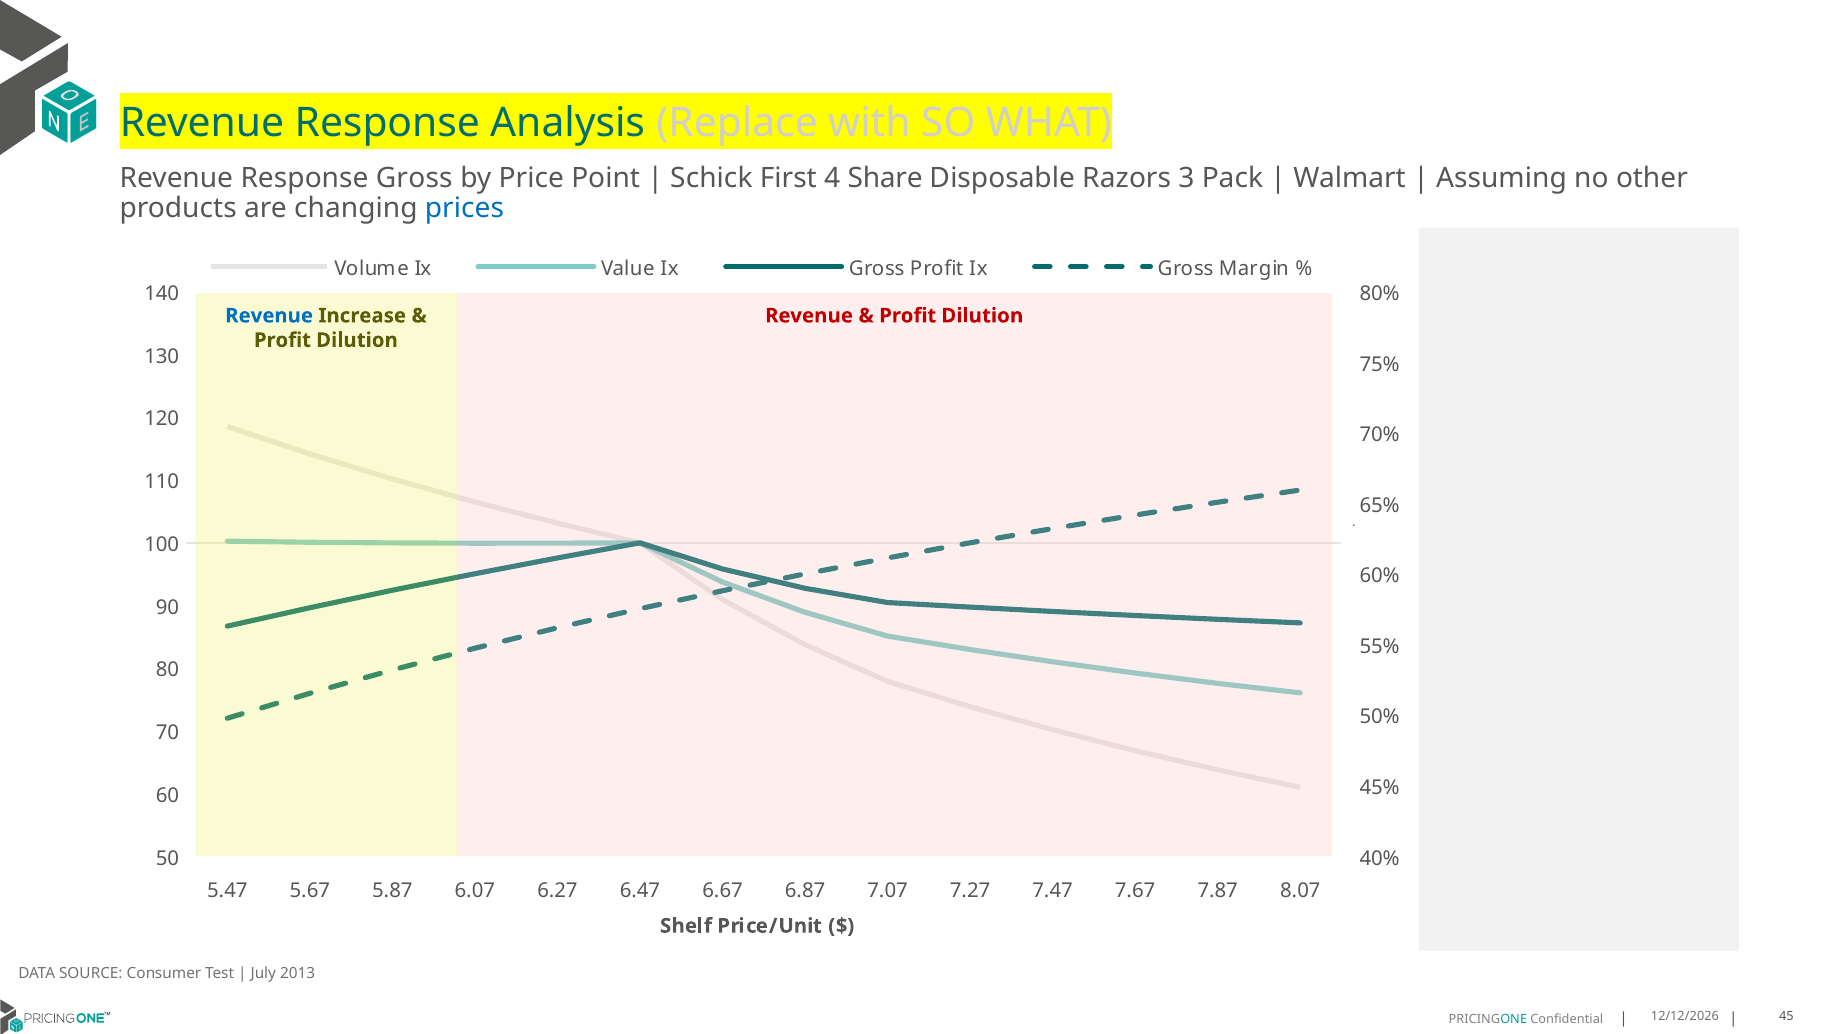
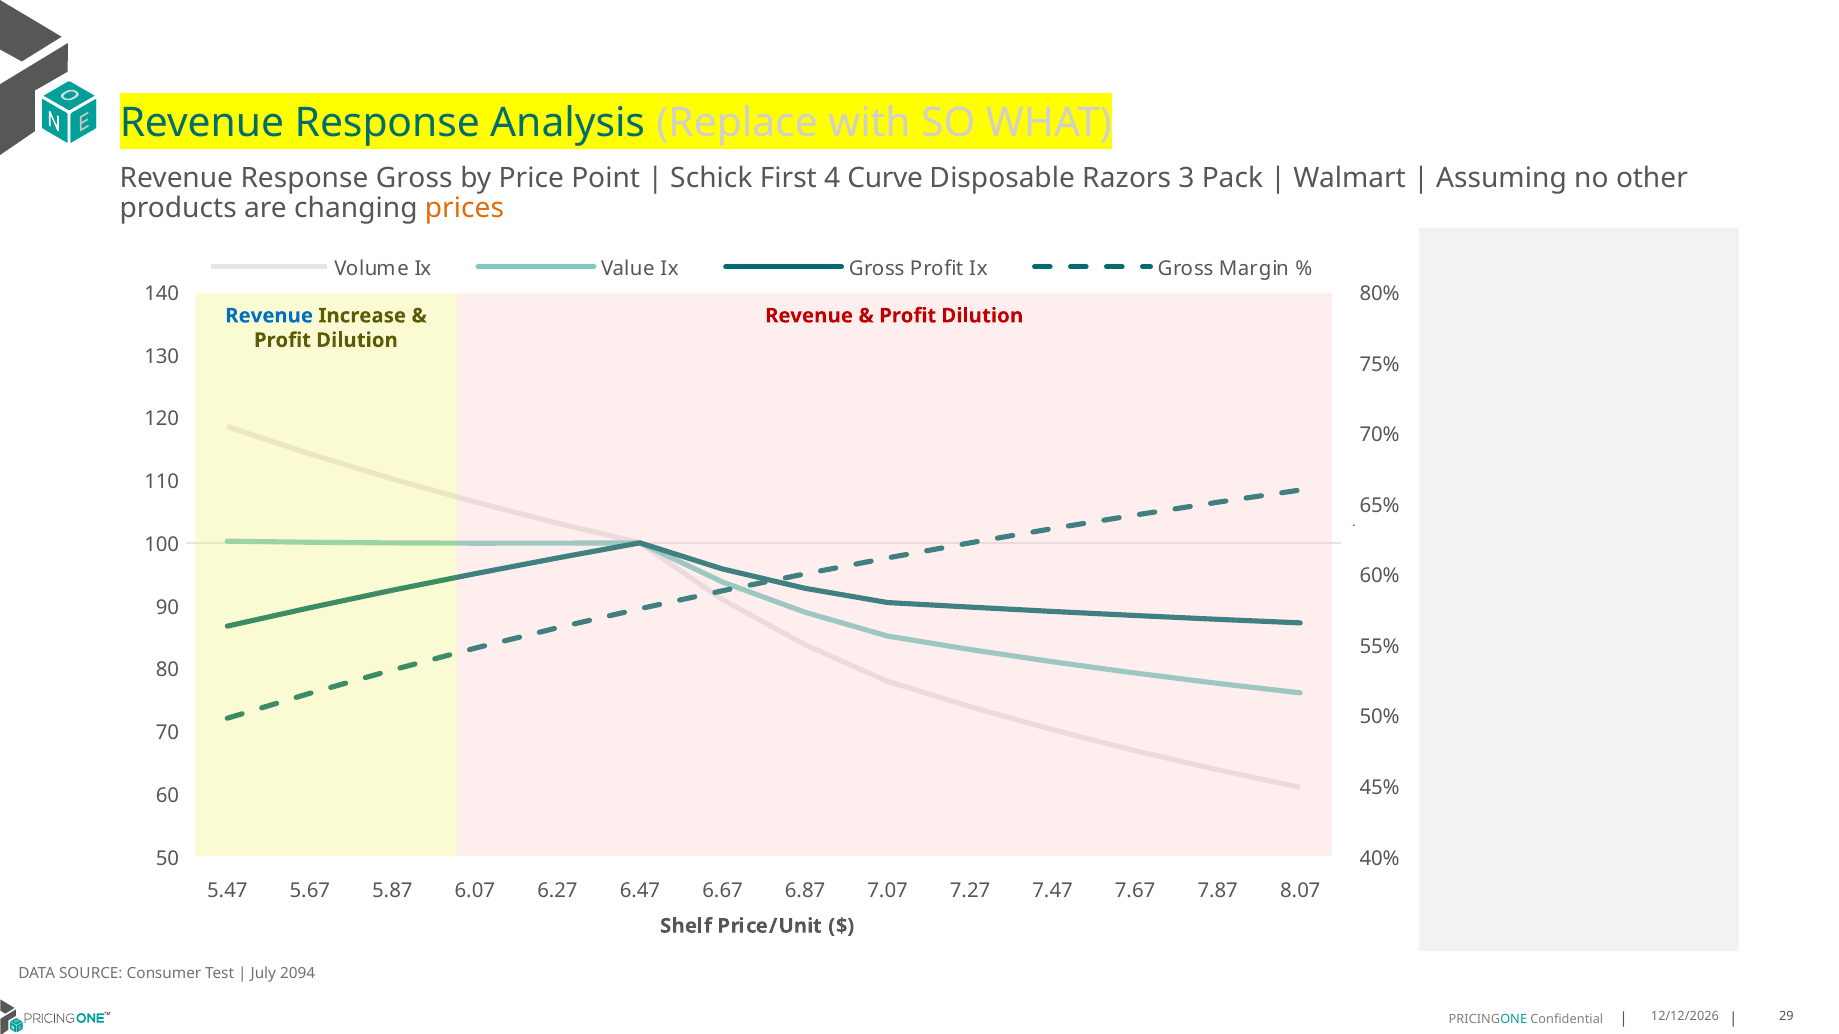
Share: Share -> Curve (885, 178)
prices colour: blue -> orange (464, 208)
2013: 2013 -> 2094 (298, 974)
45: 45 -> 29 (1786, 1017)
